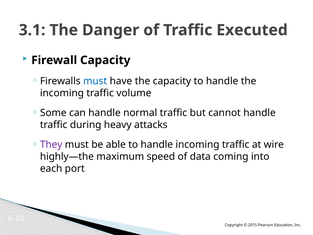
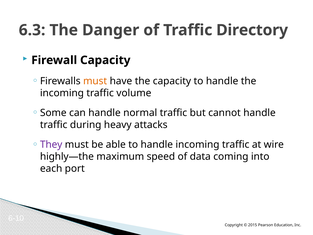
3.1: 3.1 -> 6.3 (32, 30)
Executed: Executed -> Directory (252, 30)
must colour: blue -> orange (95, 81)
